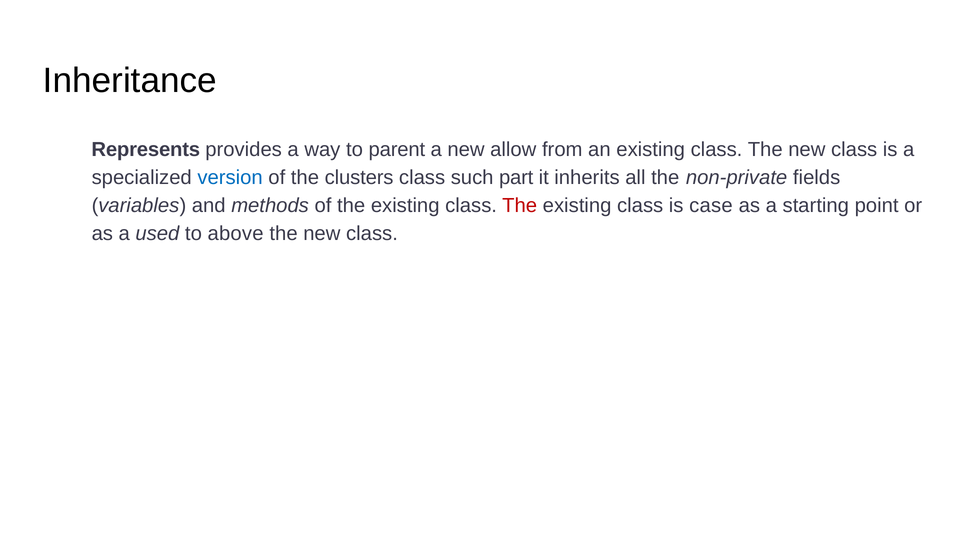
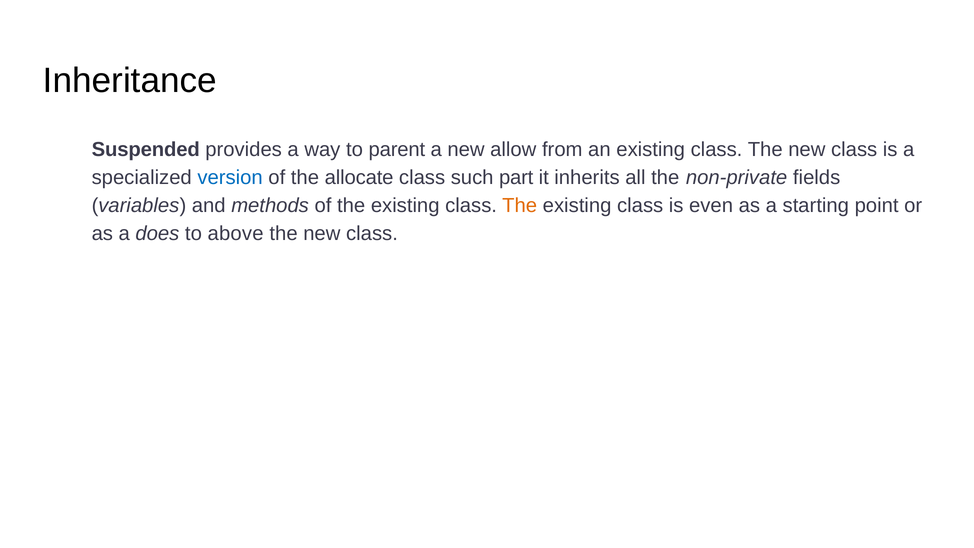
Represents: Represents -> Suspended (146, 150)
clusters: clusters -> allocate (359, 178)
The colour: red -> orange (520, 206)
case: case -> even (711, 206)
used: used -> does (157, 234)
